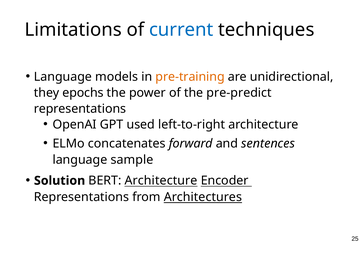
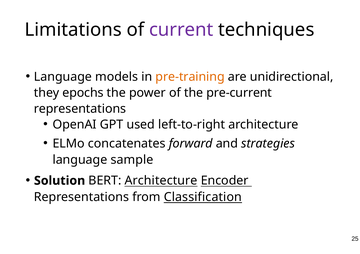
current colour: blue -> purple (181, 30)
pre-predict: pre-predict -> pre-current (239, 93)
sentences: sentences -> strategies (268, 143)
Architectures: Architectures -> Classification (203, 197)
